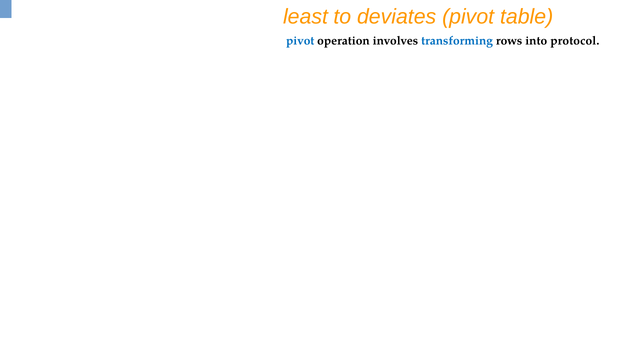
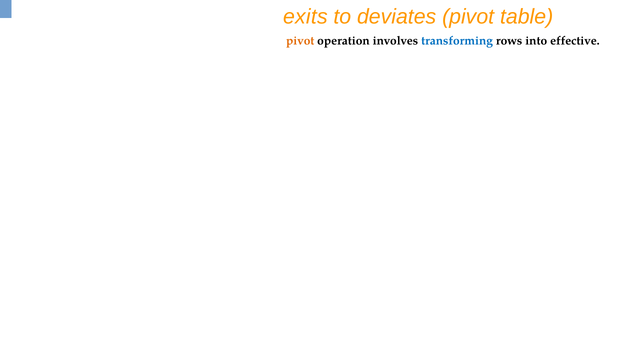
least: least -> exits (305, 17)
pivot colour: blue -> orange (300, 41)
protocol: protocol -> effective (575, 41)
